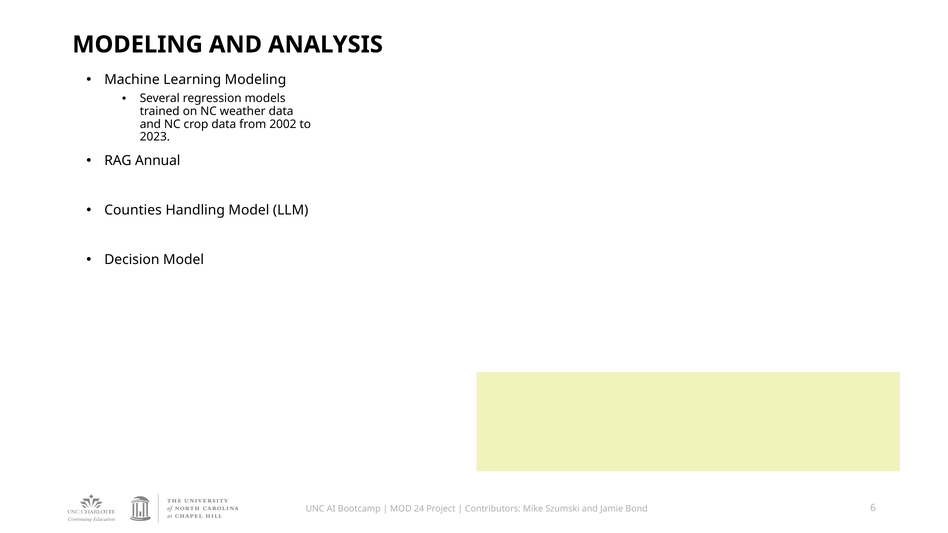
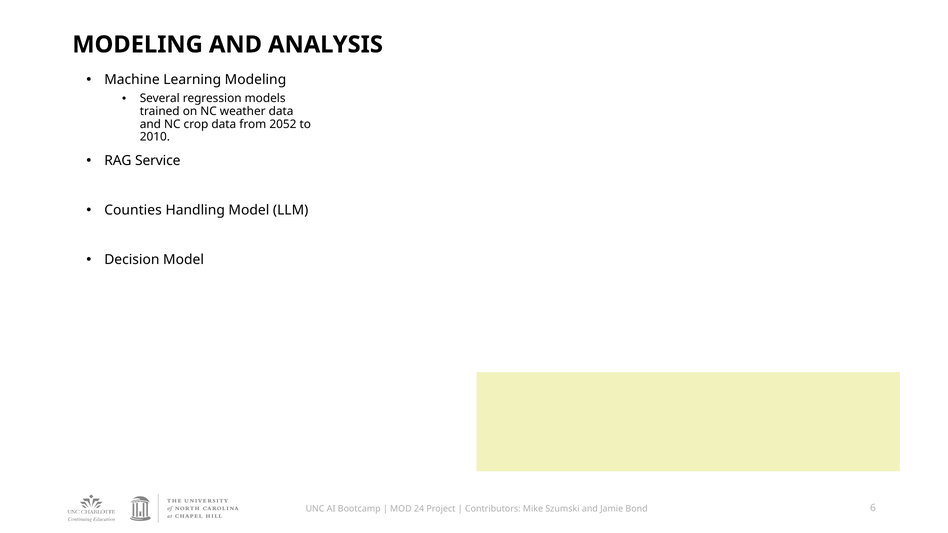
2002: 2002 -> 2052 (283, 124)
2023: 2023 -> 2010 (155, 137)
Annual: Annual -> Service (158, 161)
